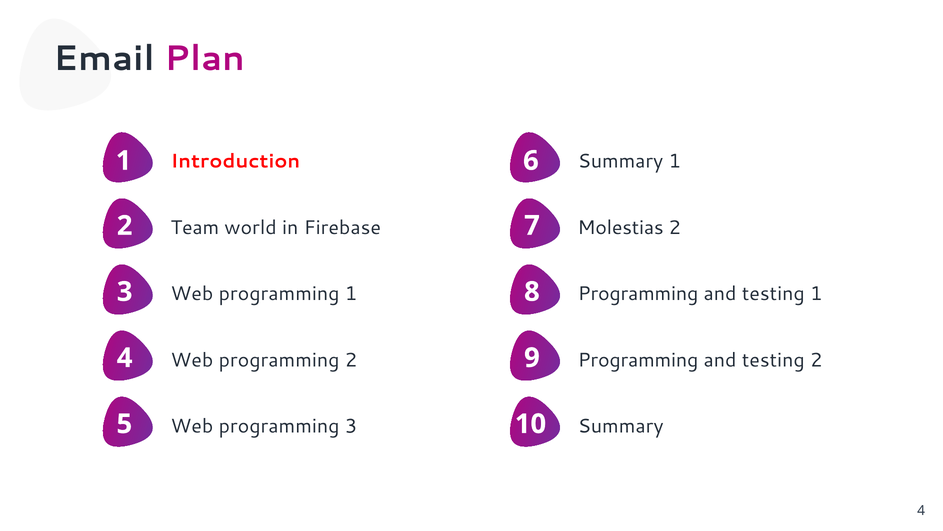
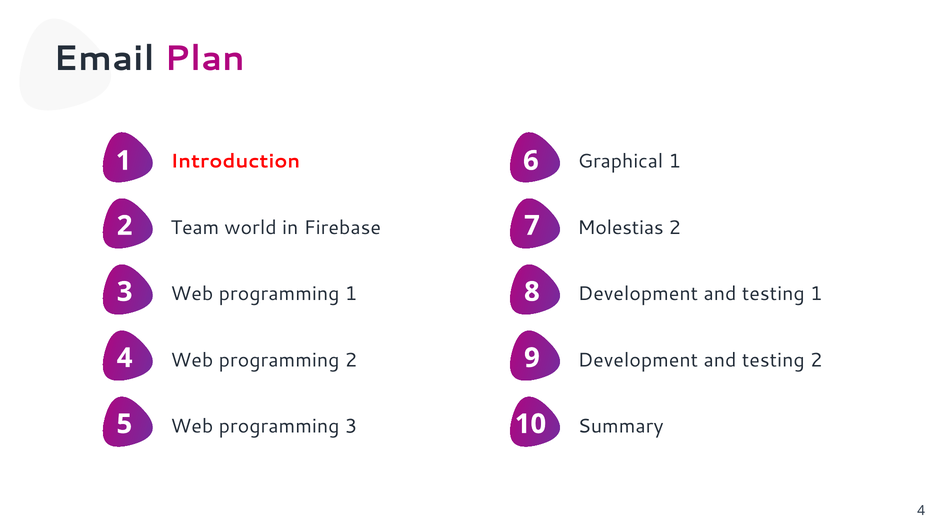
6 Summary: Summary -> Graphical (621, 161)
Programming: Programming -> Development (638, 293)
Programming: Programming -> Development (638, 360)
